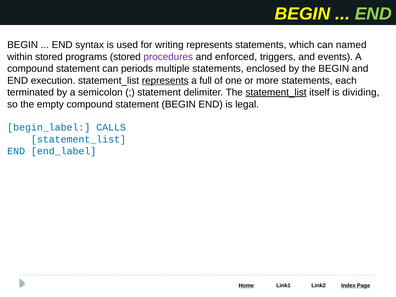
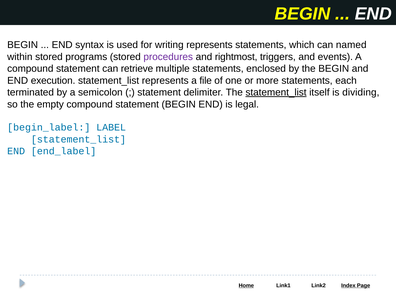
END colour: light green -> white (373, 14)
enforced: enforced -> rightmost (236, 57)
periods: periods -> retrieve (137, 69)
represents underline: present -> none (165, 81)
full: full -> file (206, 81)
CALLS: CALLS -> LABEL (111, 127)
